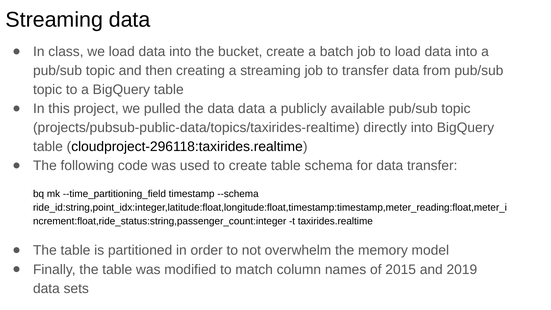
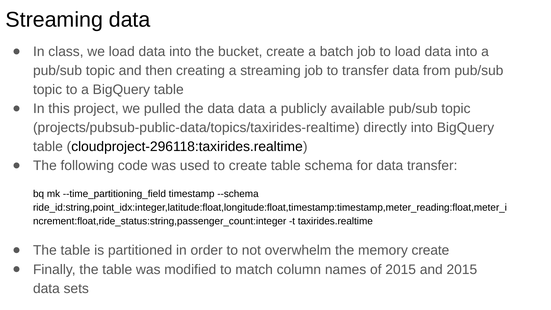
memory model: model -> create (430, 250)
and 2019: 2019 -> 2015 (462, 269)
